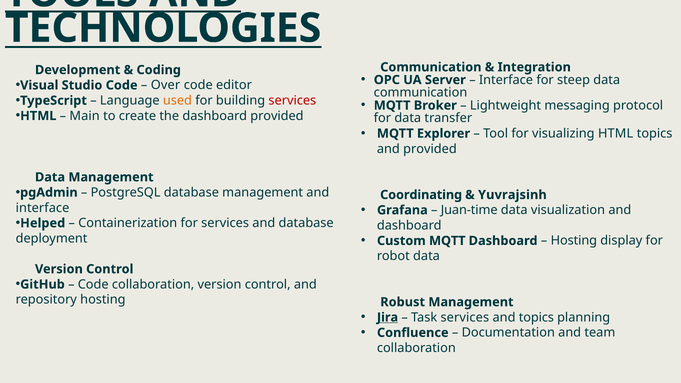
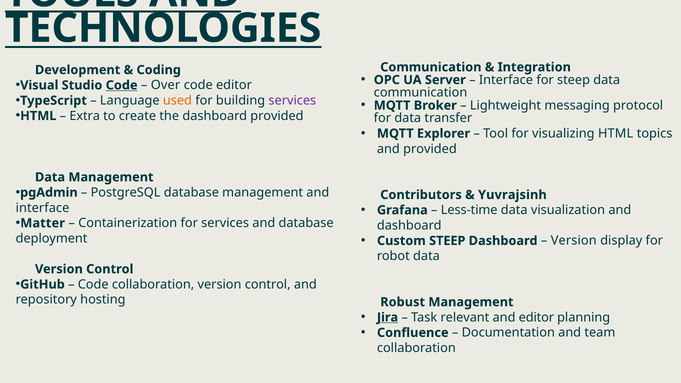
Code underline: none -> present (122, 85)
services colour: red -> purple (292, 101)
Main: Main -> Extra (85, 116)
Coordinating: Coordinating -> Contributors (421, 195)
Juan-time: Juan-time -> Less-time (469, 210)
Helped: Helped -> Matter (43, 223)
Custom MQTT: MQTT -> STEEP (447, 241)
Hosting: Hosting -> Version (574, 241)
Task services: services -> relevant (465, 317)
and topics: topics -> editor (536, 317)
